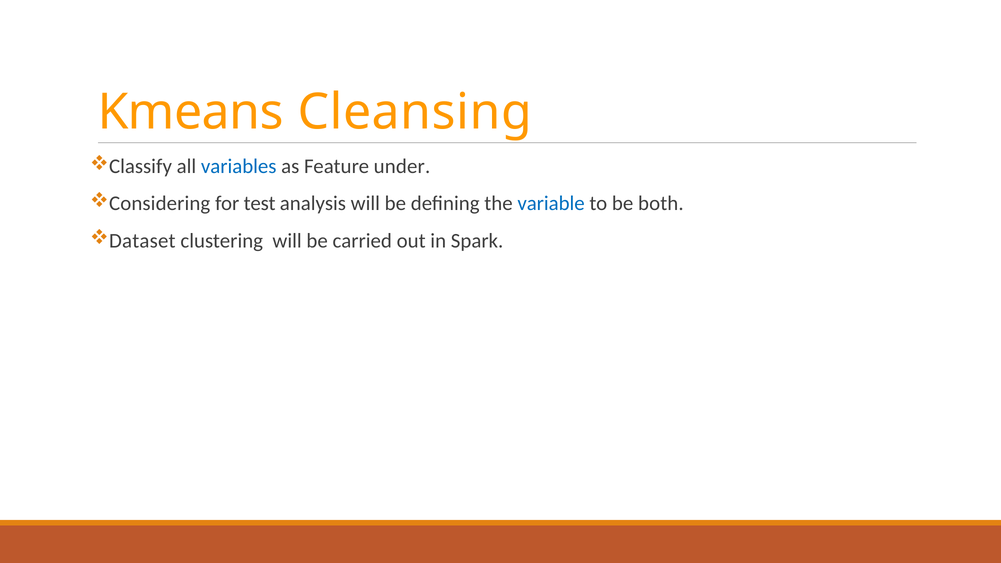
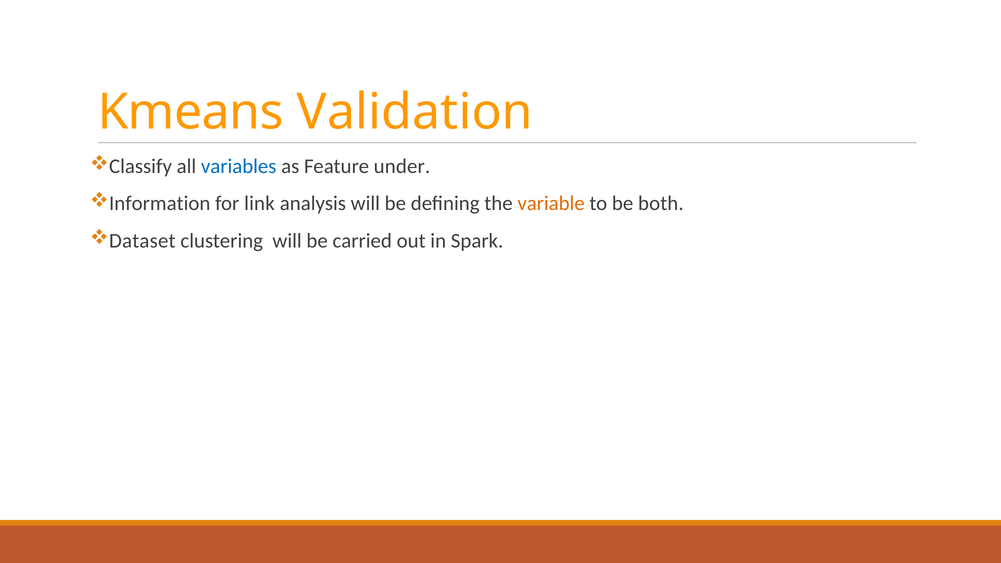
Cleansing: Cleansing -> Validation (415, 112)
Considering: Considering -> Information (160, 204)
test: test -> link (259, 204)
variable colour: blue -> orange (551, 204)
